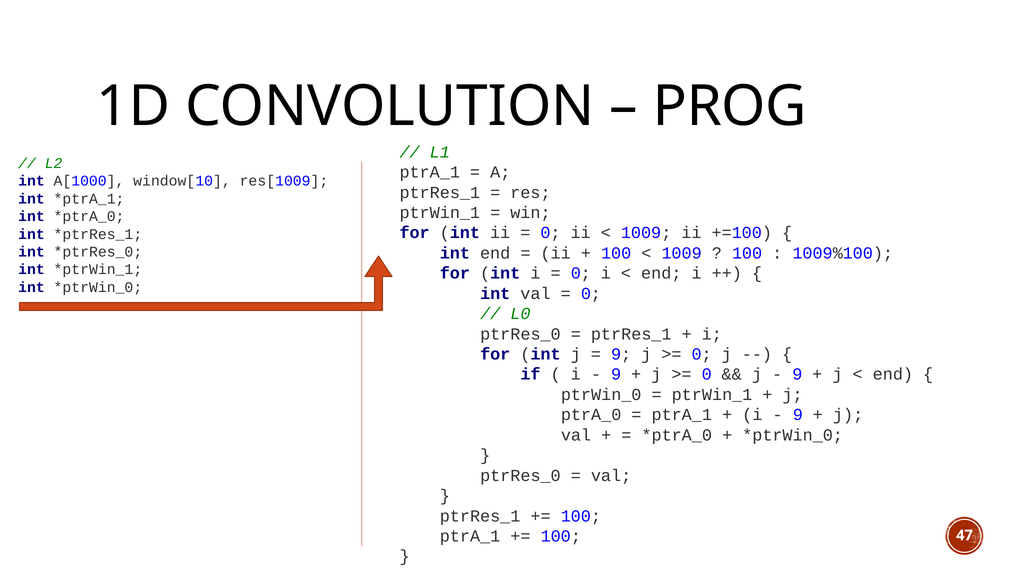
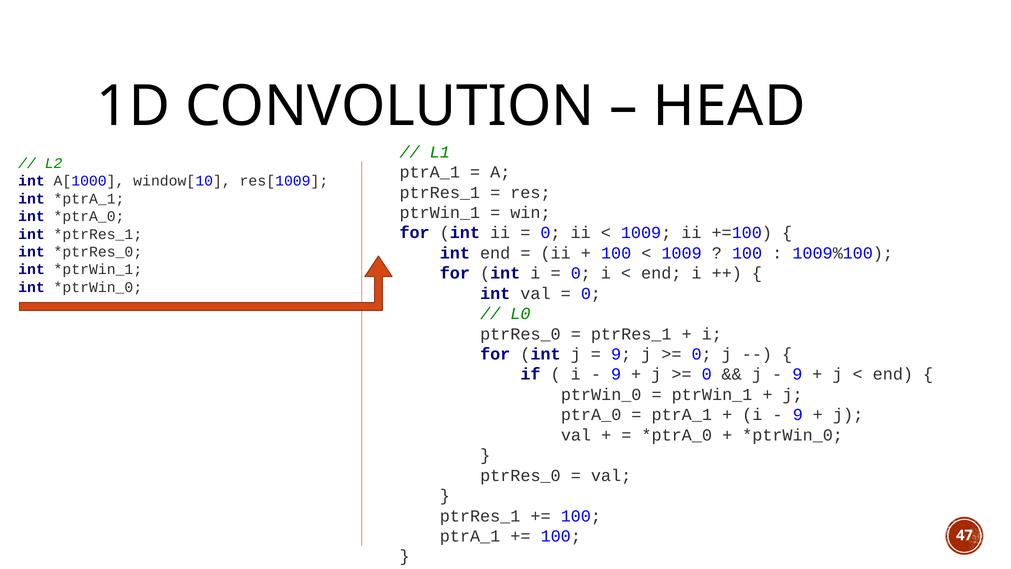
PROG: PROG -> HEAD (729, 107)
